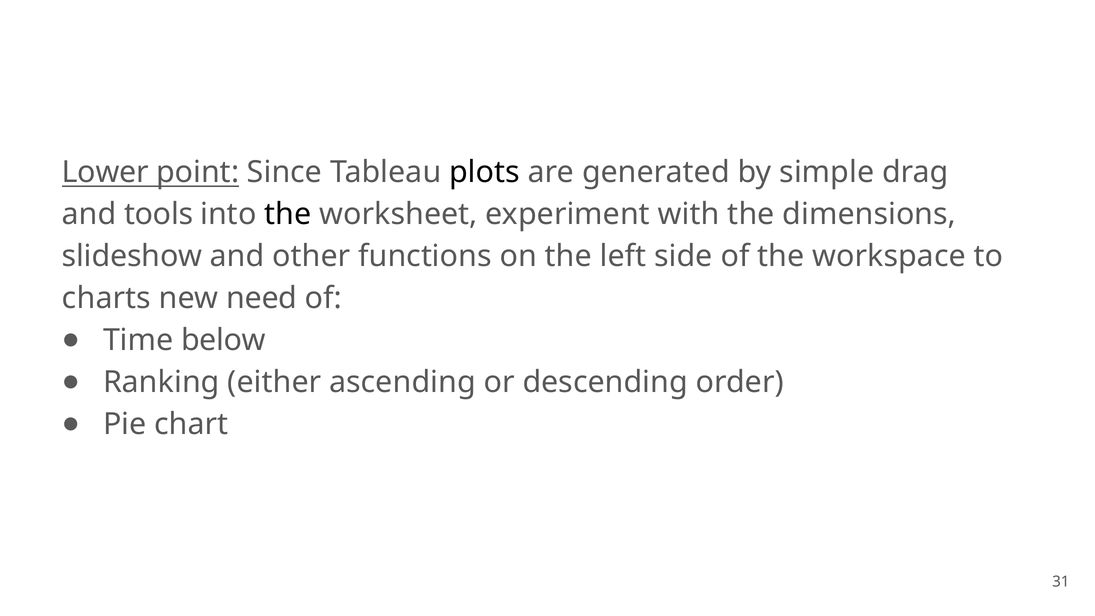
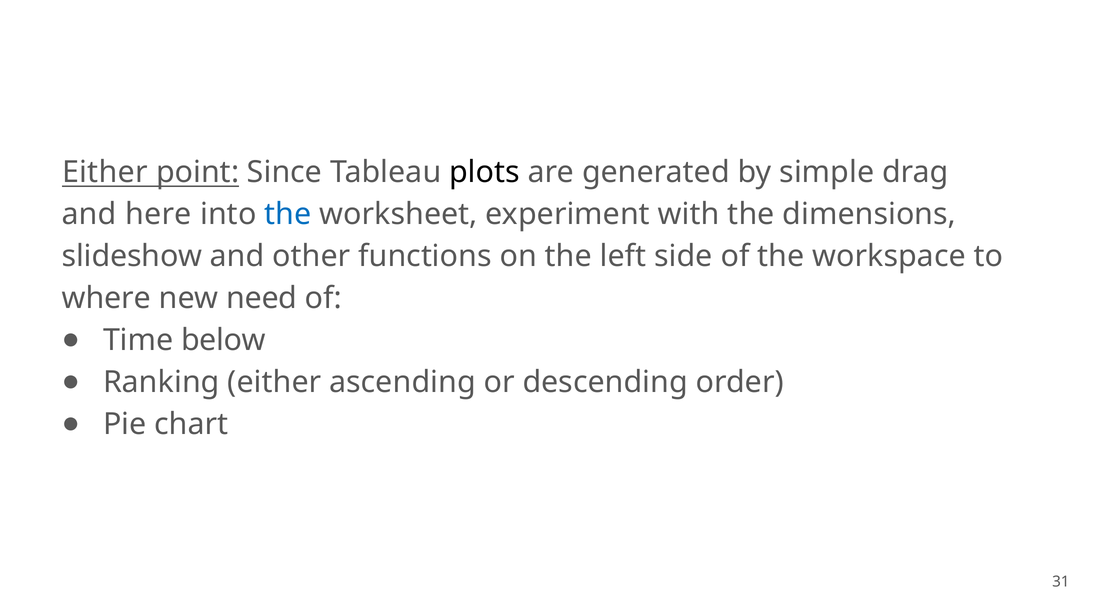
Lower: Lower -> Either (105, 172)
tools: tools -> here (158, 214)
the colour: black -> blue (288, 214)
charts: charts -> where (107, 298)
